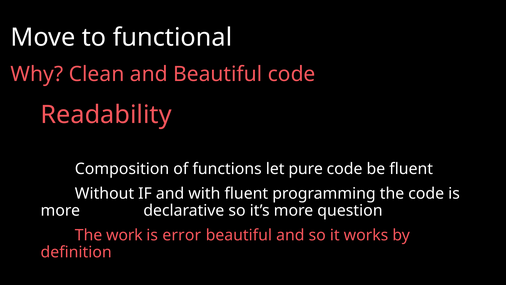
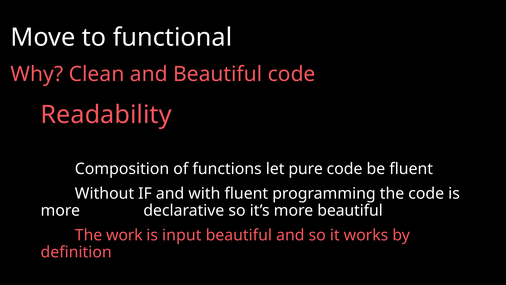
more question: question -> beautiful (350, 210)
error: error -> input (182, 235)
